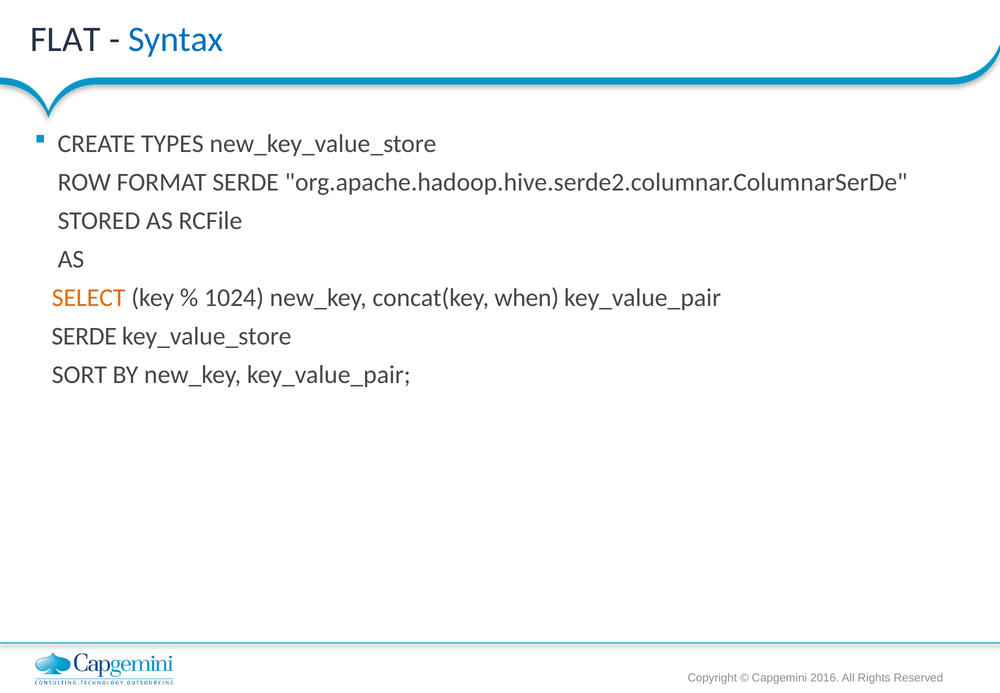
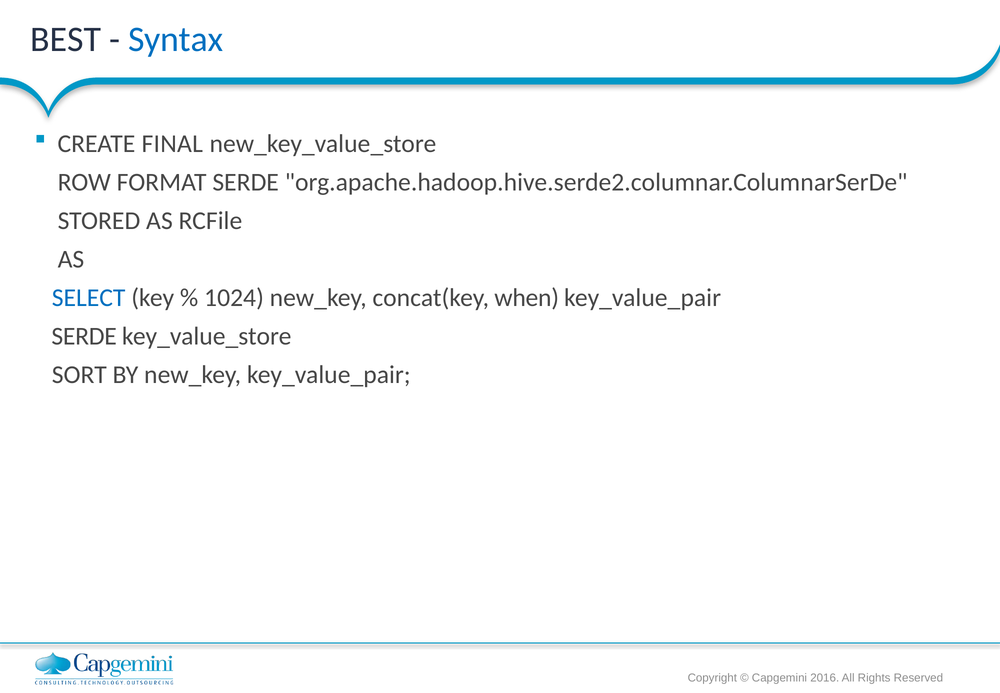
FLAT: FLAT -> BEST (66, 40)
TYPES: TYPES -> FINAL (172, 144)
SELECT colour: orange -> blue (89, 298)
